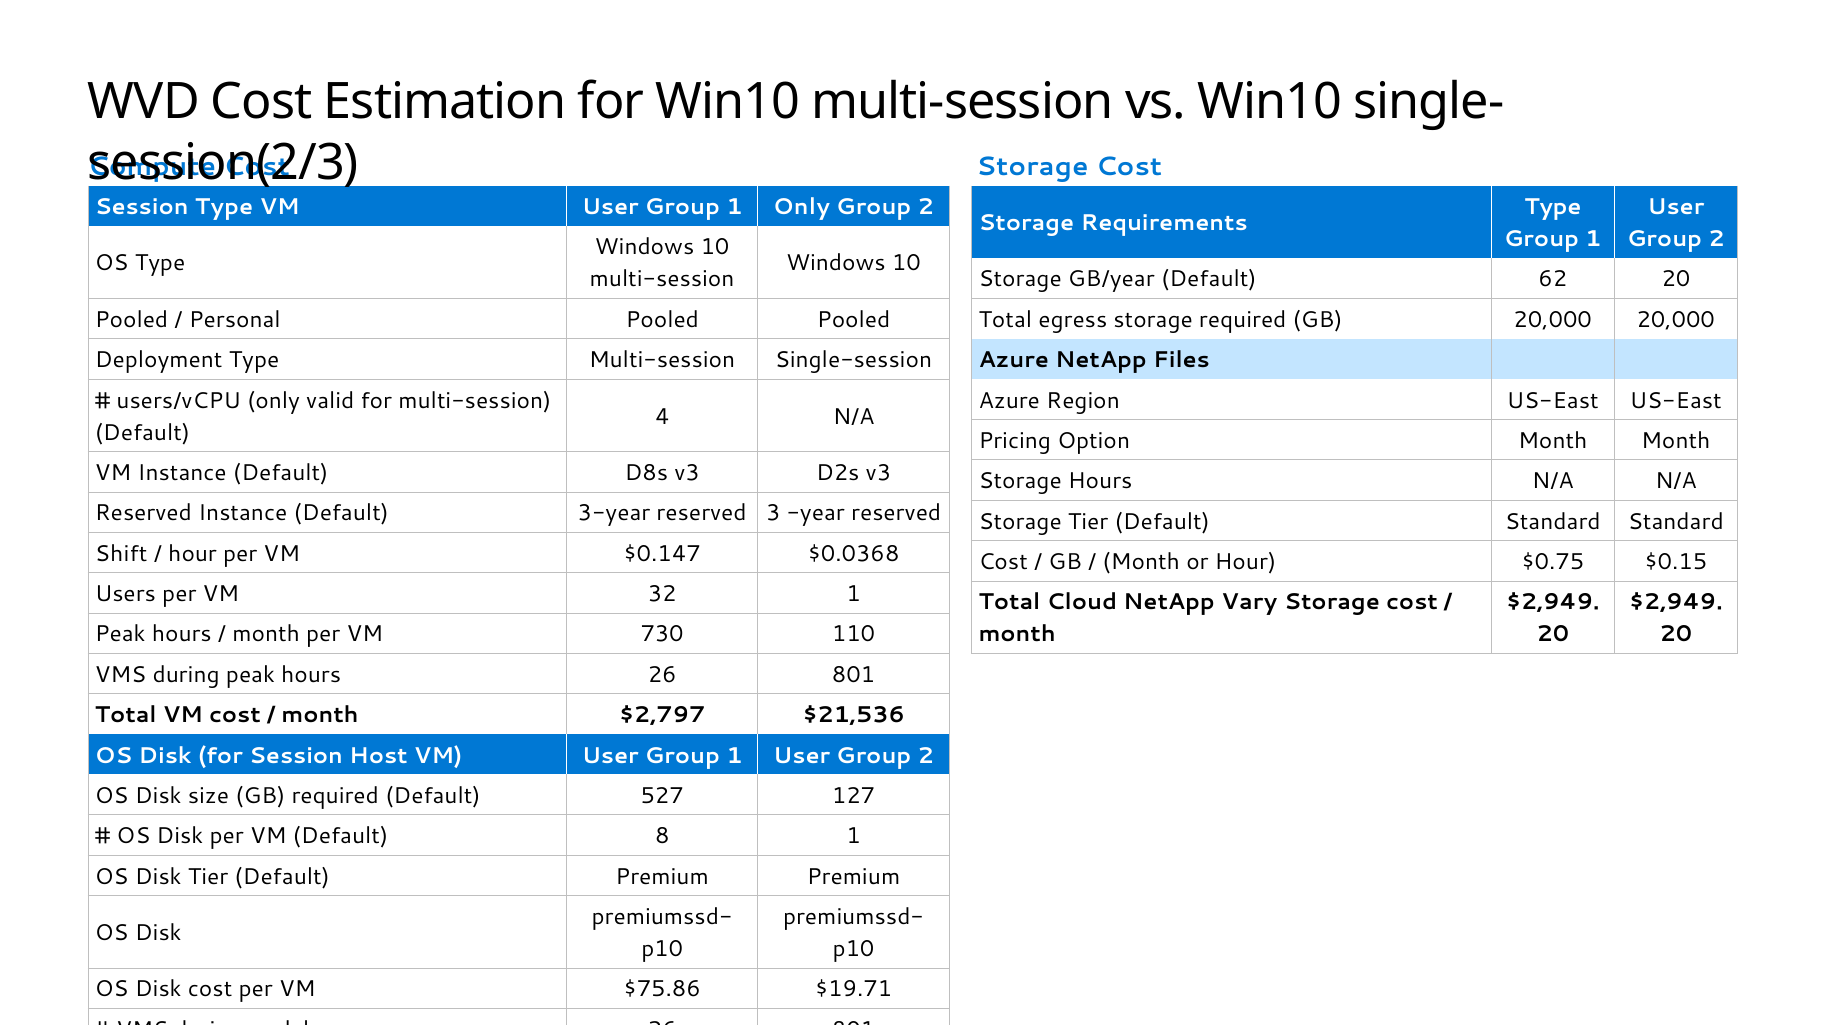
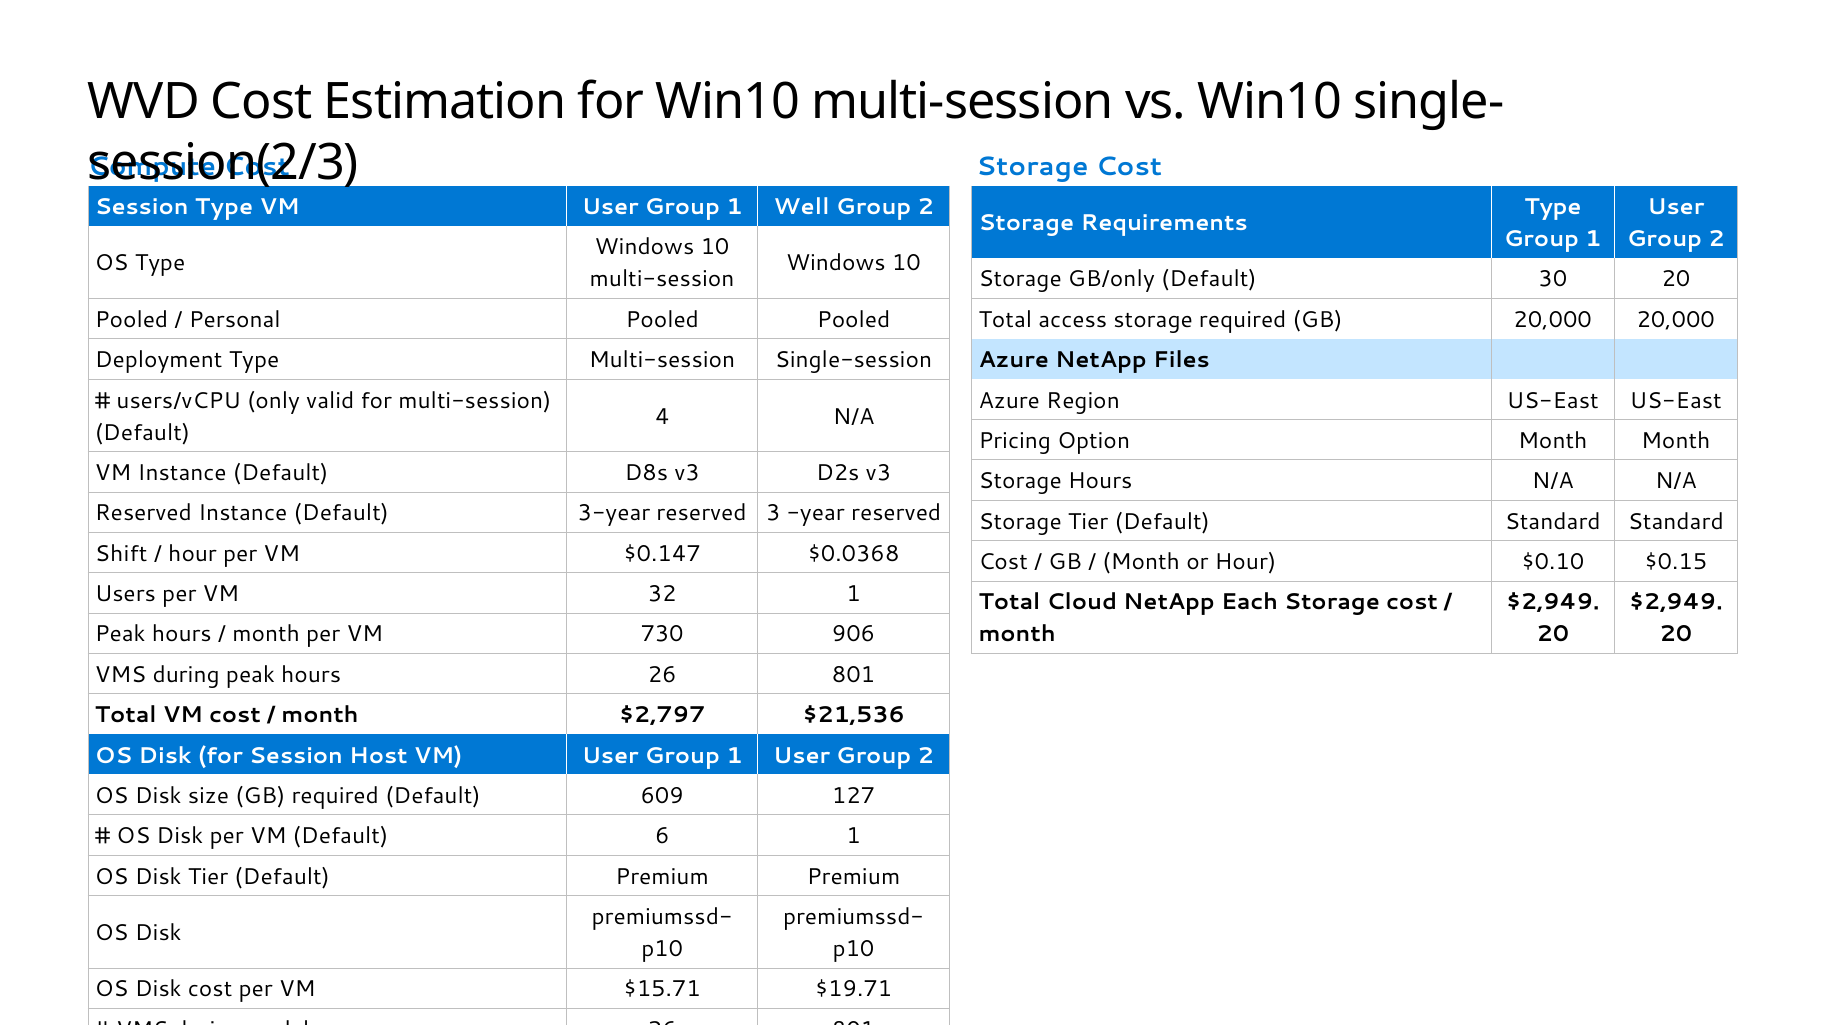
1 Only: Only -> Well (802, 207)
GB/year: GB/year -> GB/only (1111, 280)
62: 62 -> 30 (1553, 280)
egress: egress -> access (1073, 320)
$0.75: $0.75 -> $0.10 (1553, 562)
Vary: Vary -> Each (1250, 603)
110: 110 -> 906 (854, 635)
527: 527 -> 609 (662, 796)
8: 8 -> 6 (662, 837)
$75.86: $75.86 -> $15.71 (662, 990)
